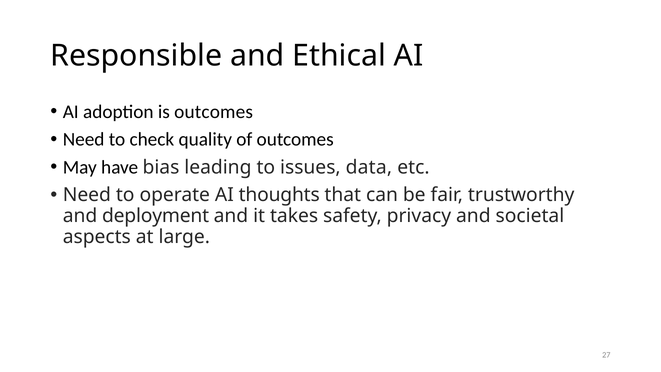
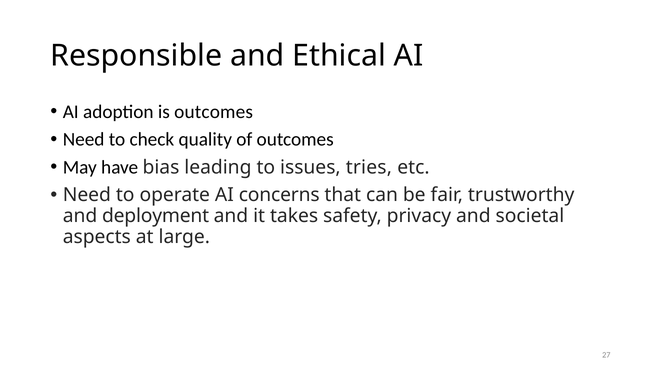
data: data -> tries (369, 167)
thoughts: thoughts -> concerns (279, 195)
